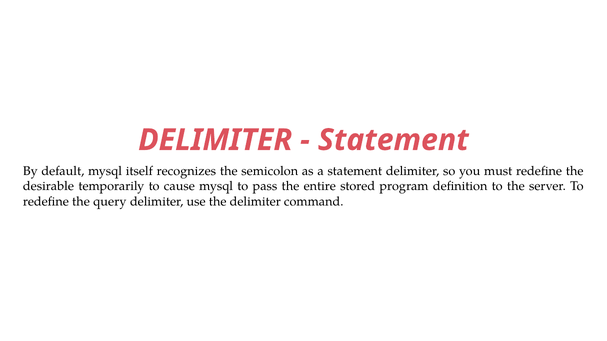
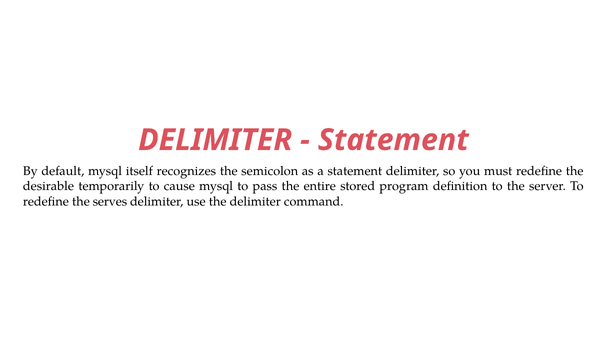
query: query -> serves (110, 202)
